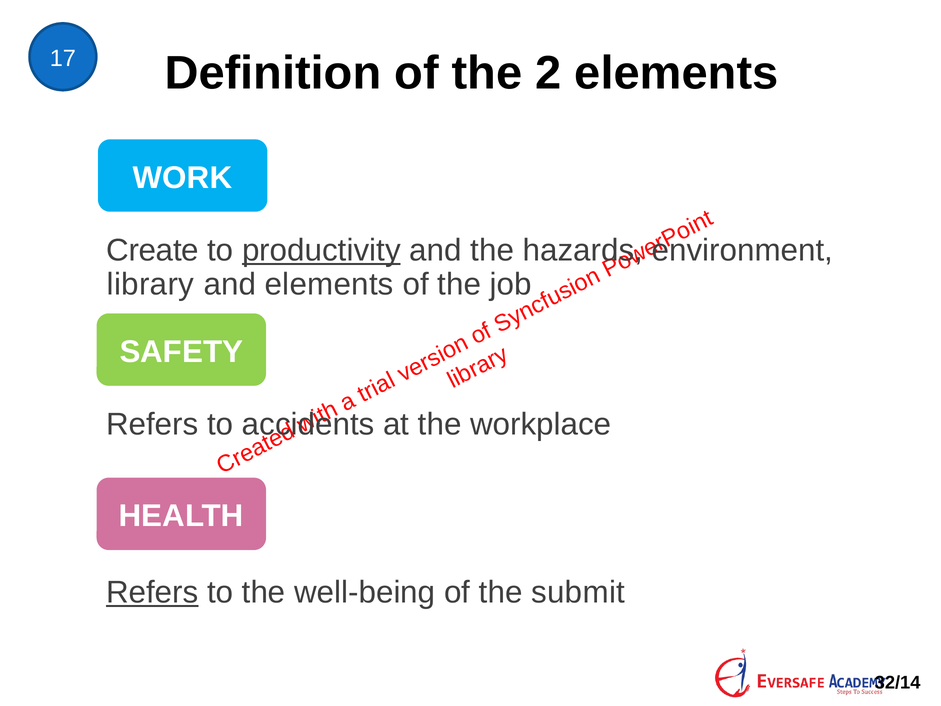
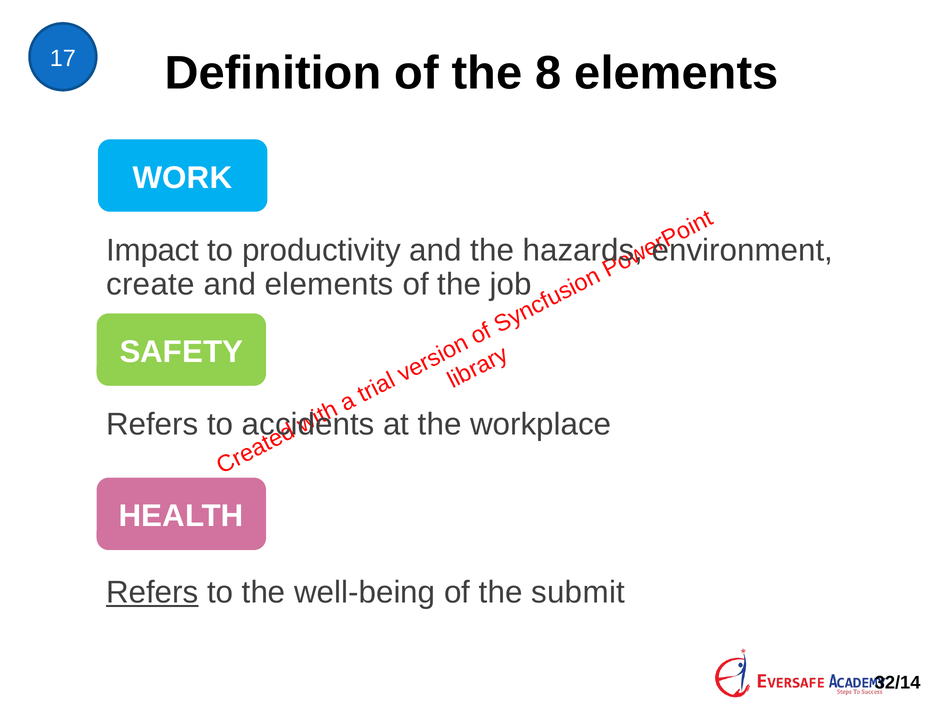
2: 2 -> 8 (548, 73)
Create: Create -> Impact (153, 250)
productivity underline: present -> none (321, 250)
library: library -> create (151, 284)
